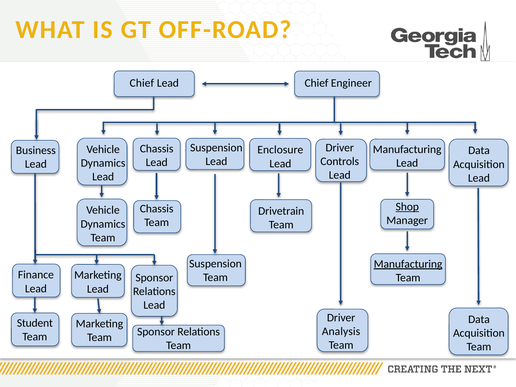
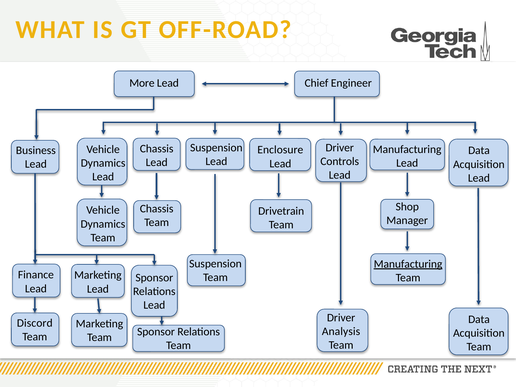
Chief: Chief -> More (142, 83)
Shop underline: present -> none (407, 207)
Student: Student -> Discord (35, 323)
